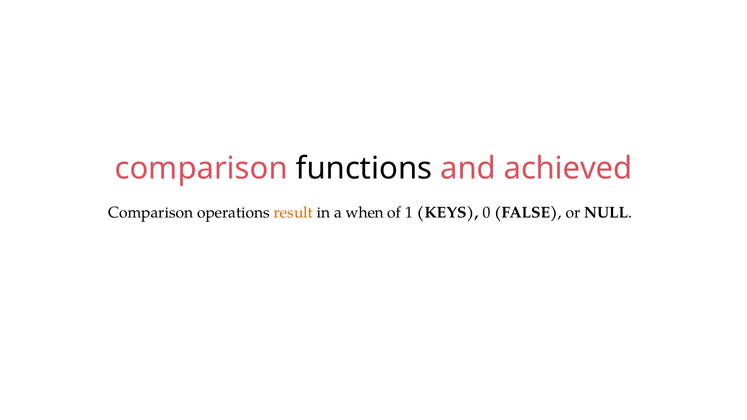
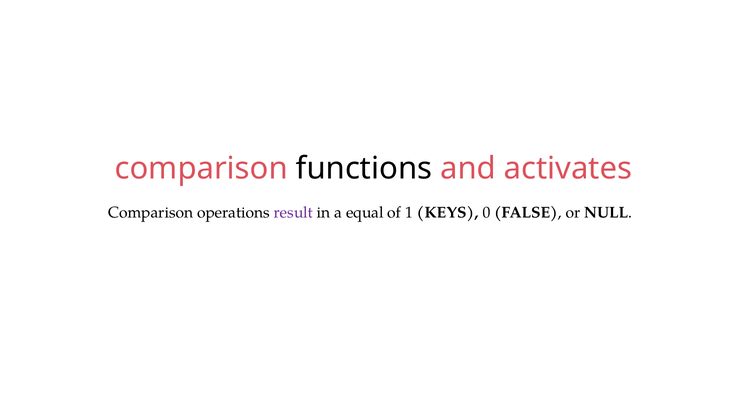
achieved: achieved -> activates (568, 168)
result colour: orange -> purple (293, 213)
when: when -> equal (365, 213)
